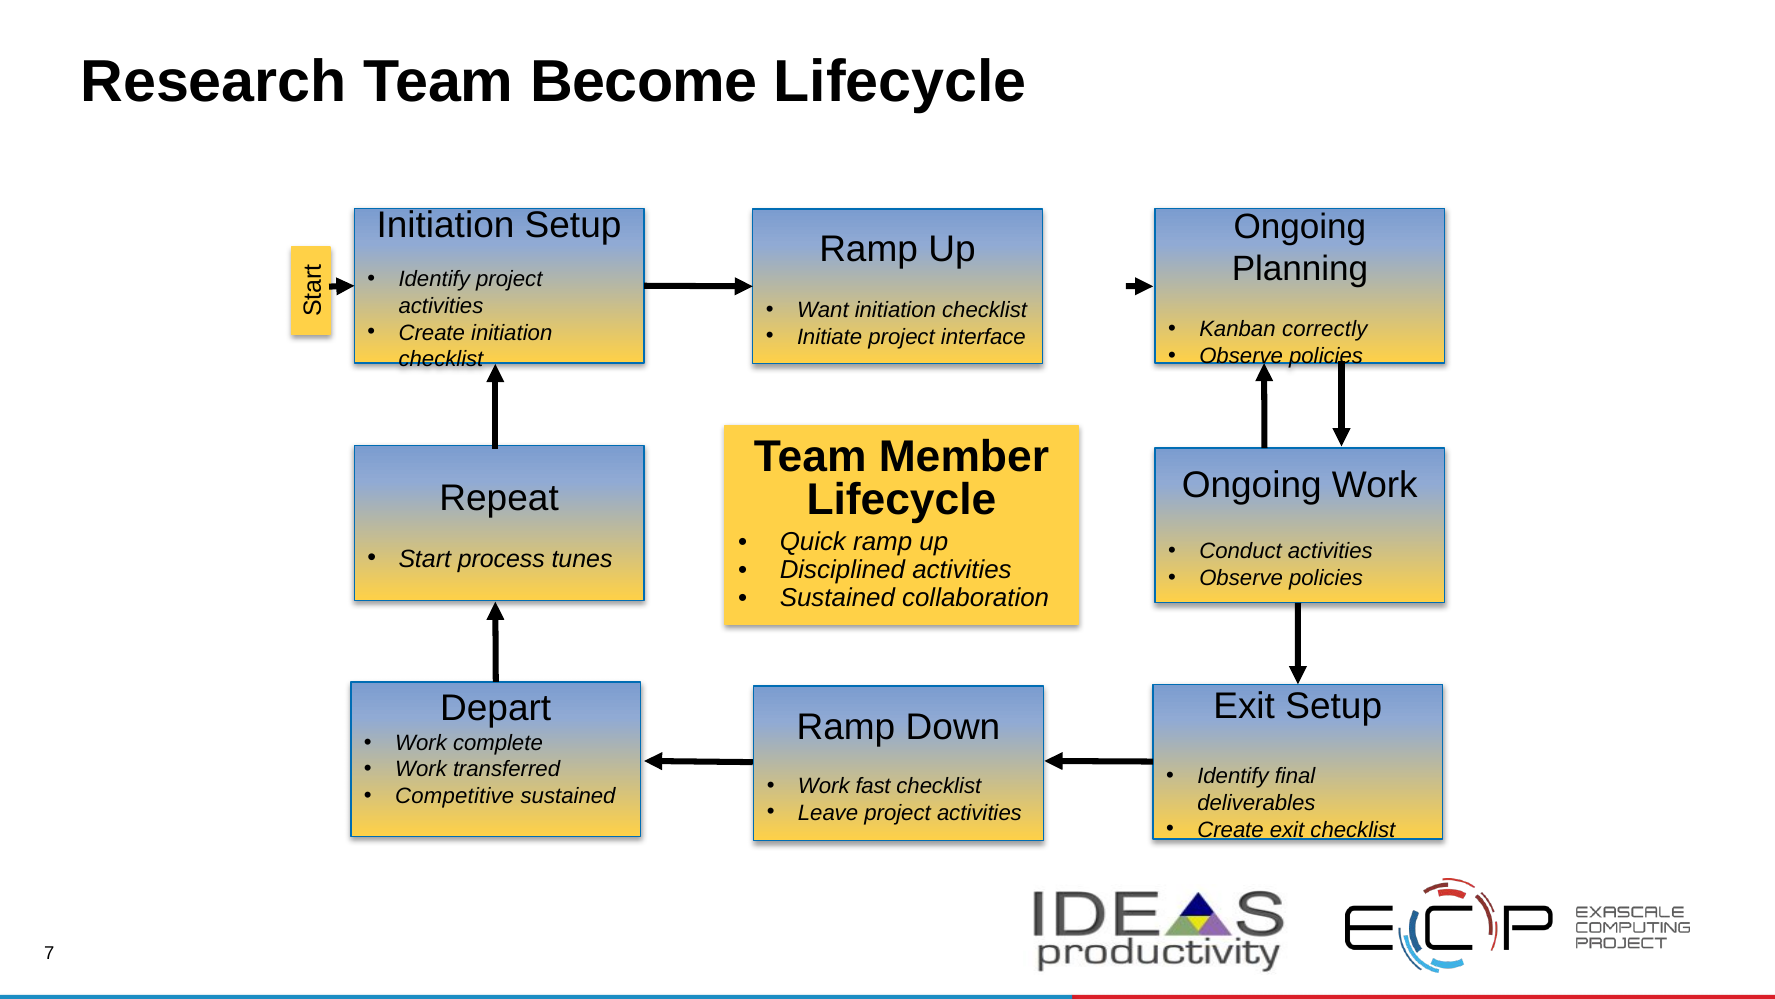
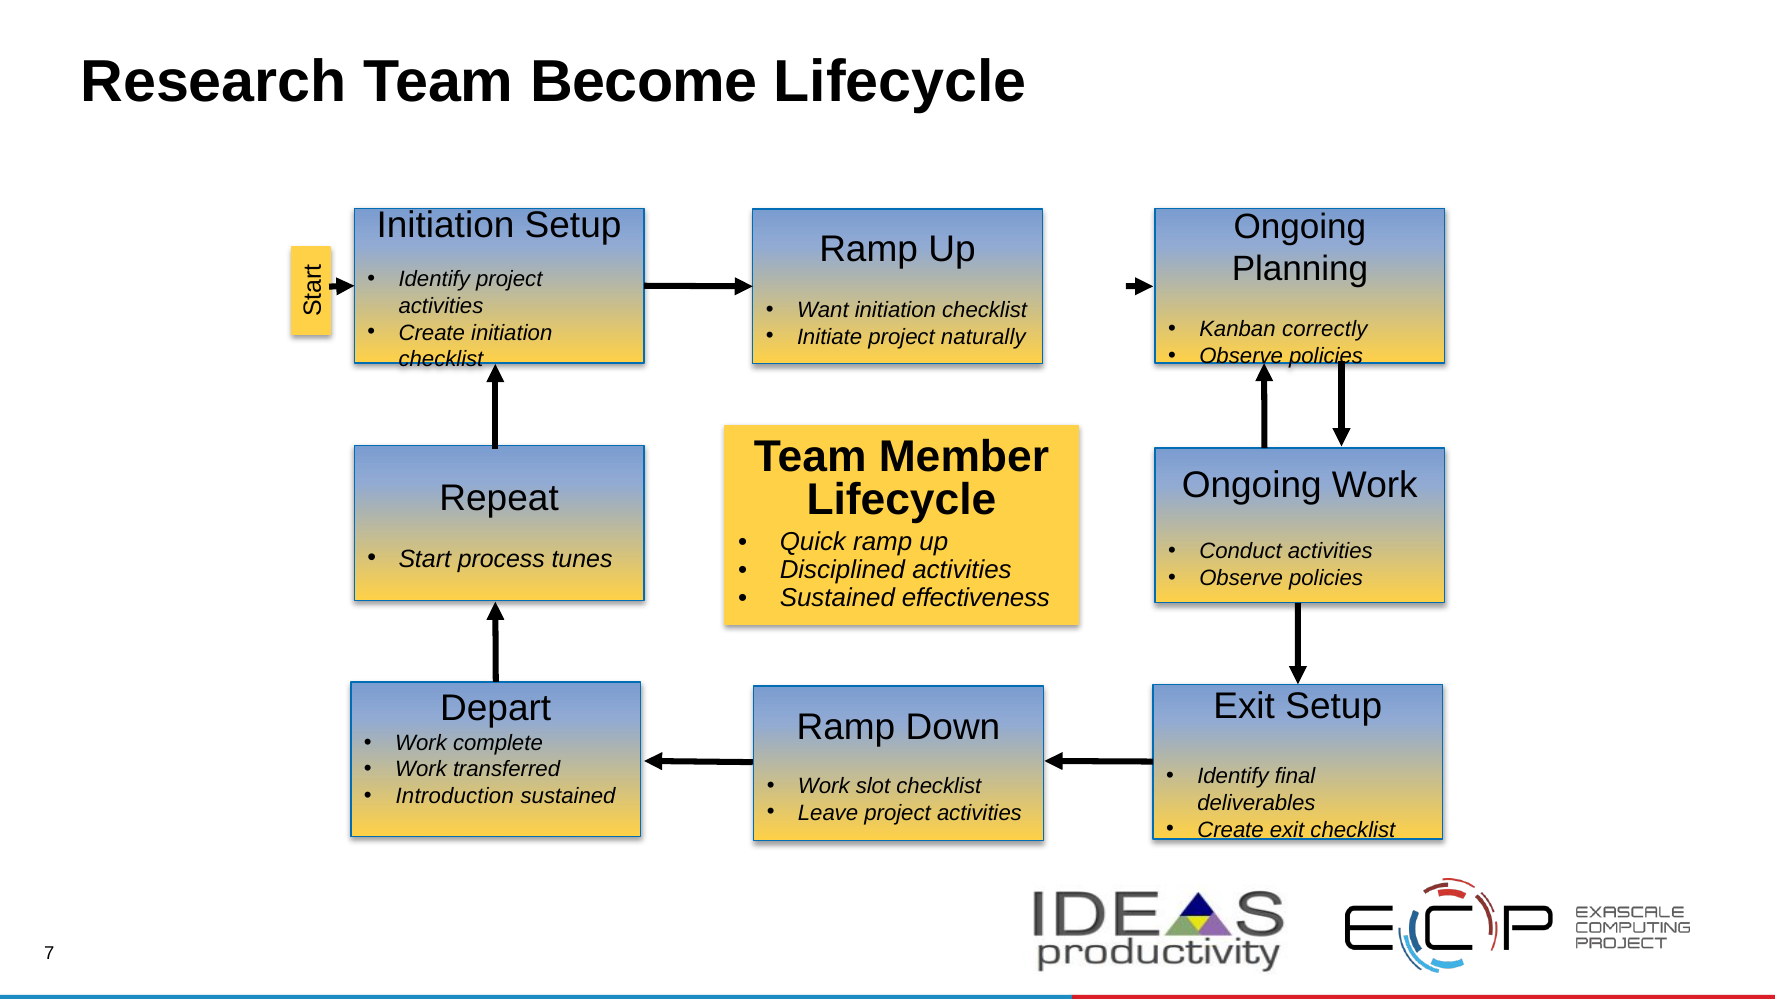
interface: interface -> naturally (983, 337)
collaboration: collaboration -> effectiveness (976, 598)
fast: fast -> slot (873, 786)
Competitive: Competitive -> Introduction (455, 796)
